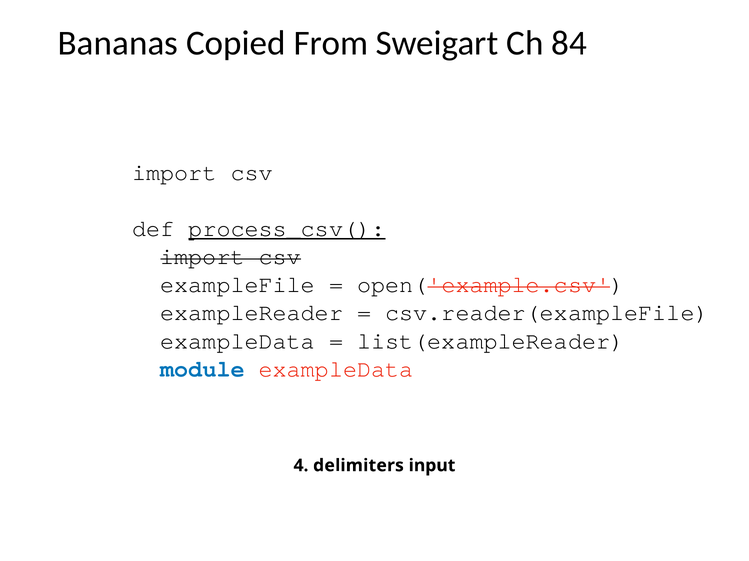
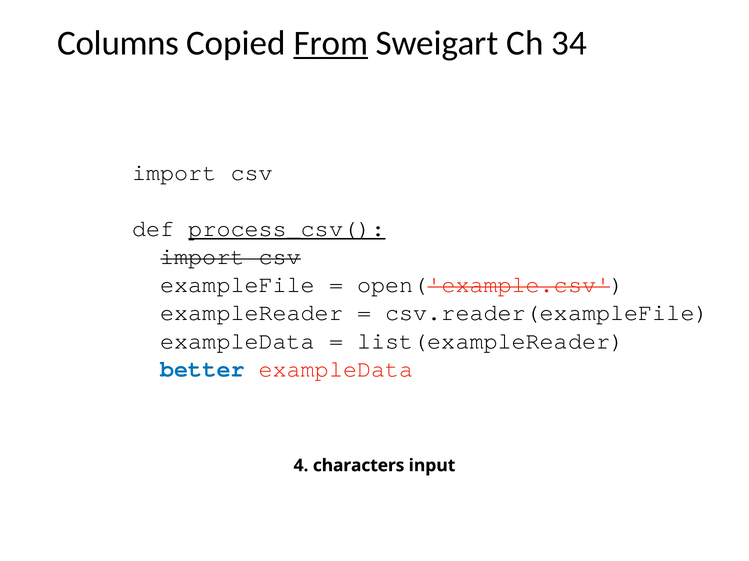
Bananas: Bananas -> Columns (118, 43)
From underline: none -> present (331, 43)
84: 84 -> 34 (569, 43)
module: module -> better (203, 369)
delimiters: delimiters -> characters (359, 466)
